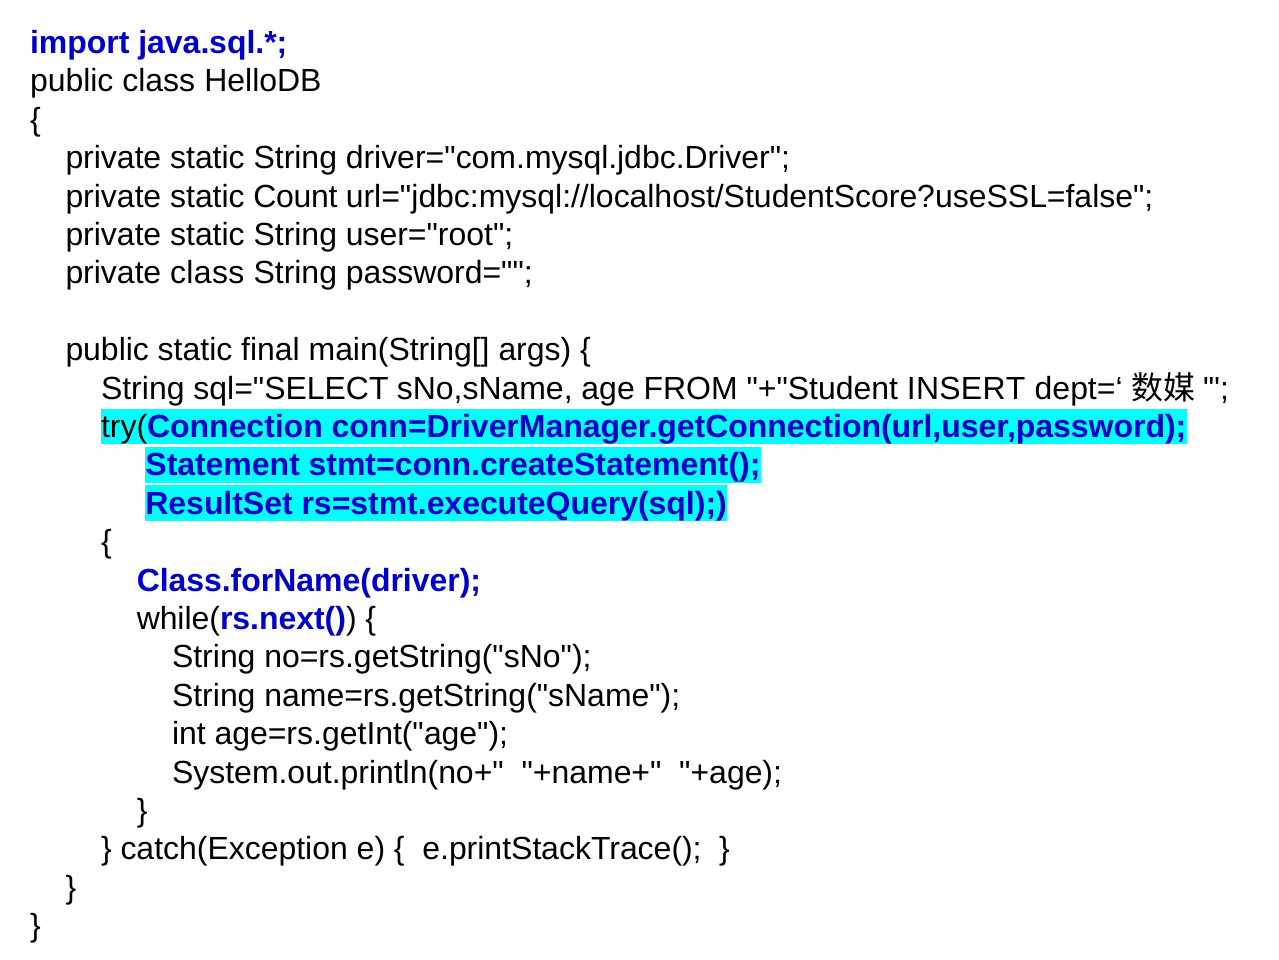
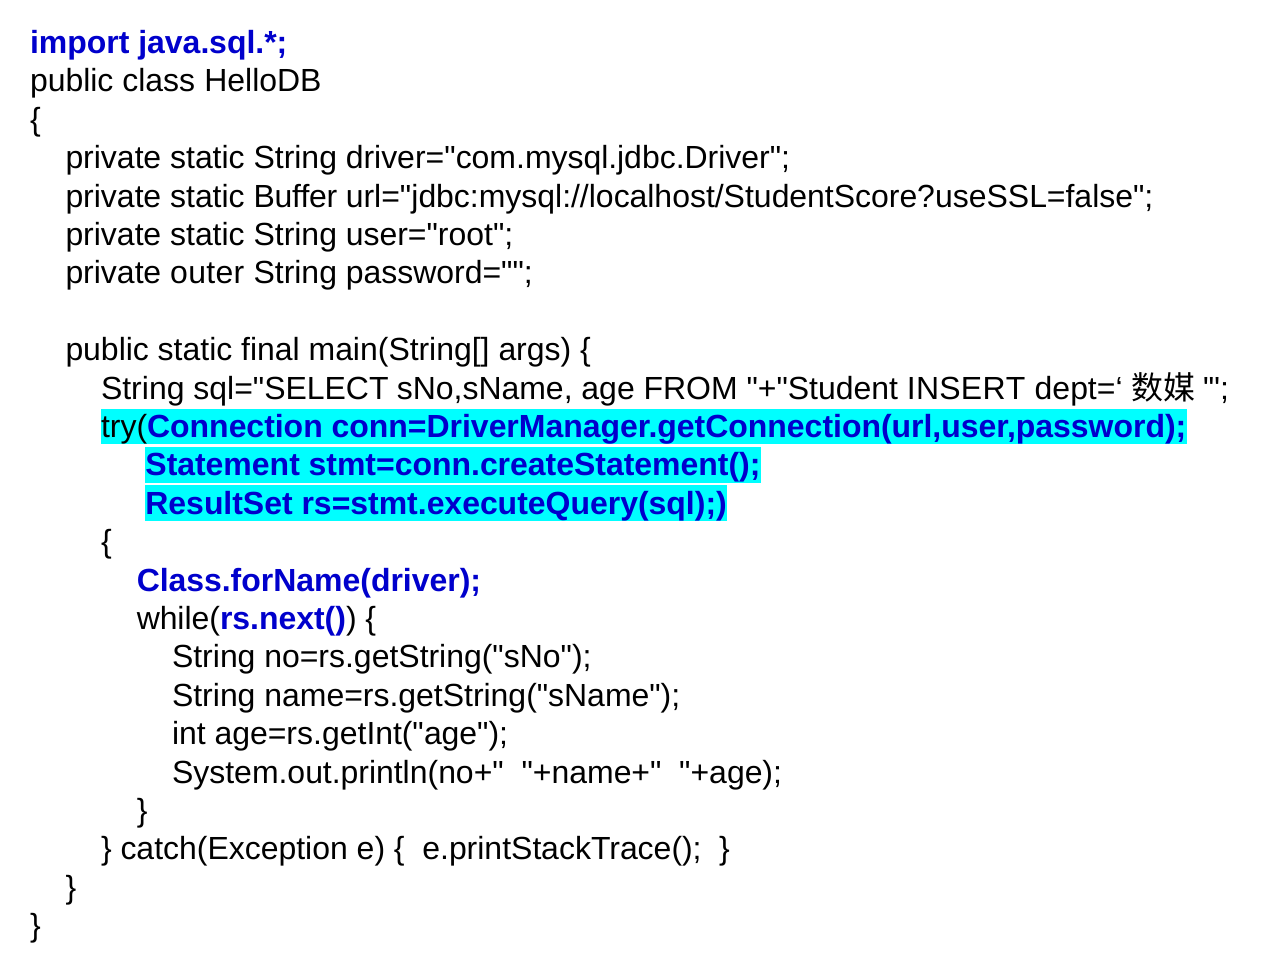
Count: Count -> Buffer (295, 196)
private class: class -> outer (207, 273)
